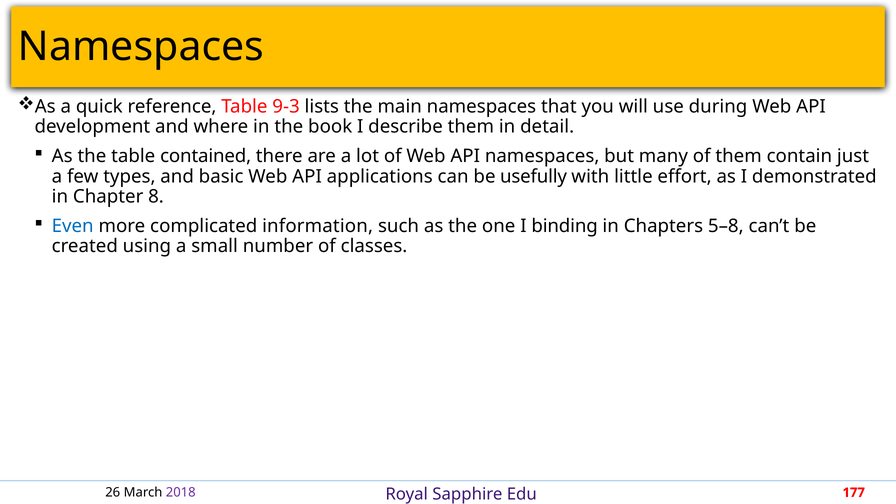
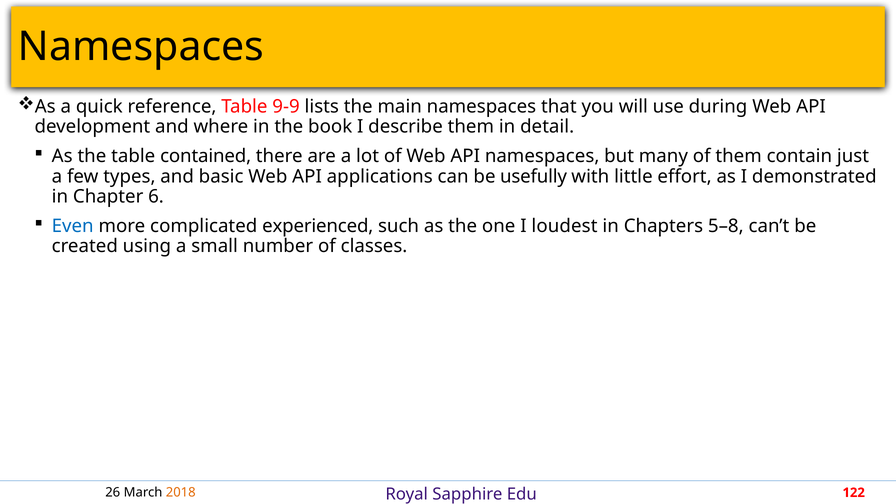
9-3: 9-3 -> 9-9 (286, 107)
8: 8 -> 6 (156, 197)
information: information -> experienced (318, 226)
binding: binding -> loudest (564, 226)
2018 colour: purple -> orange (181, 493)
177: 177 -> 122 (854, 493)
